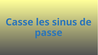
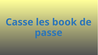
sinus: sinus -> book (64, 22)
